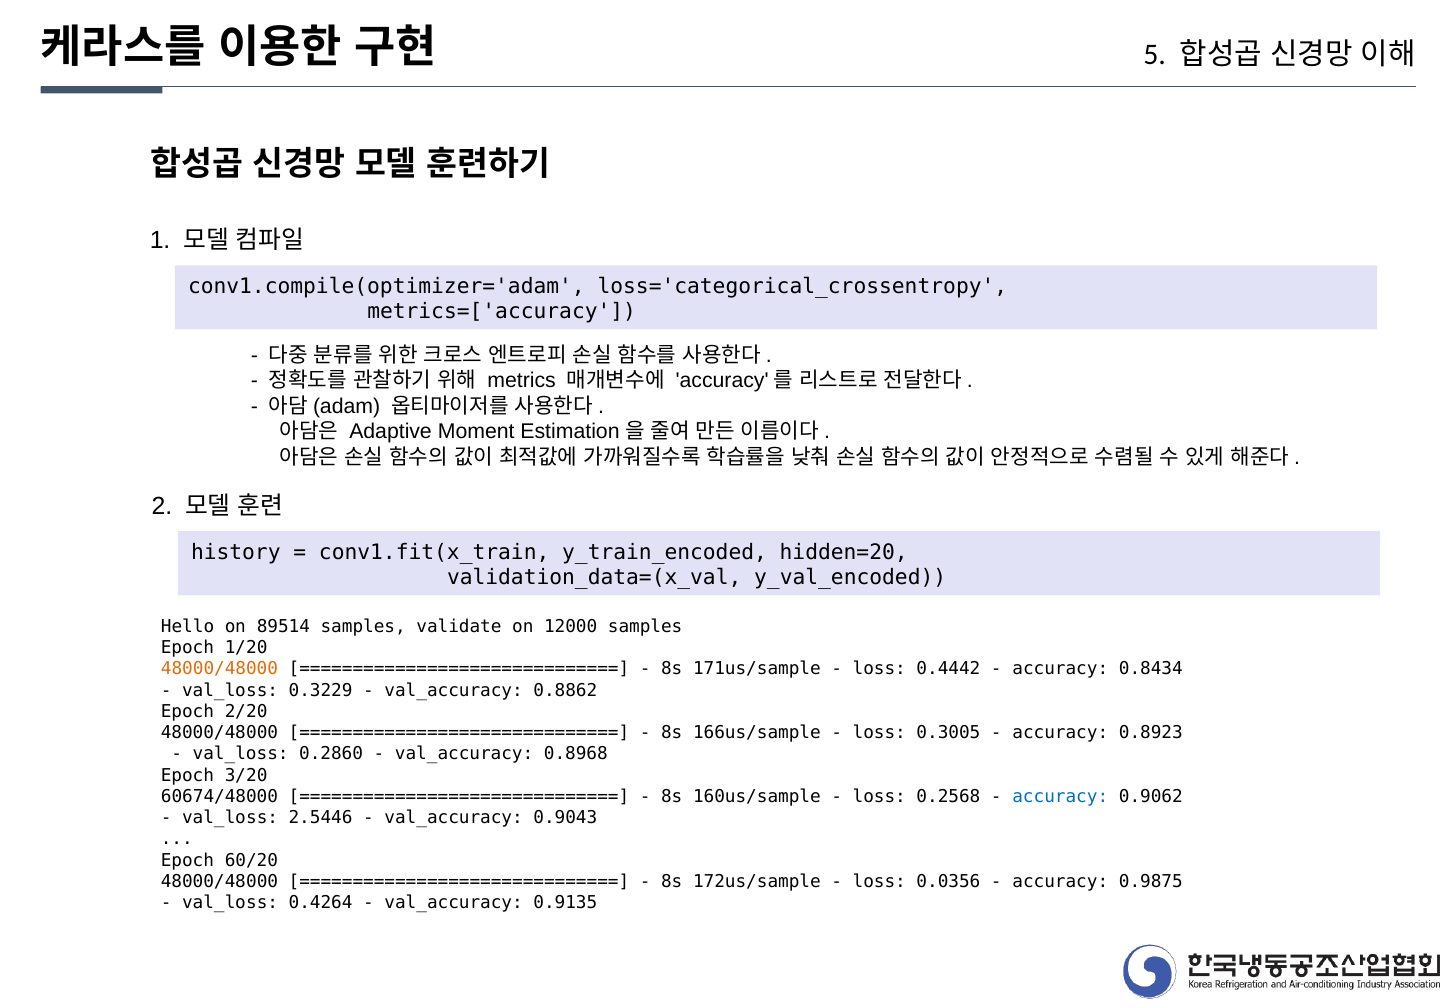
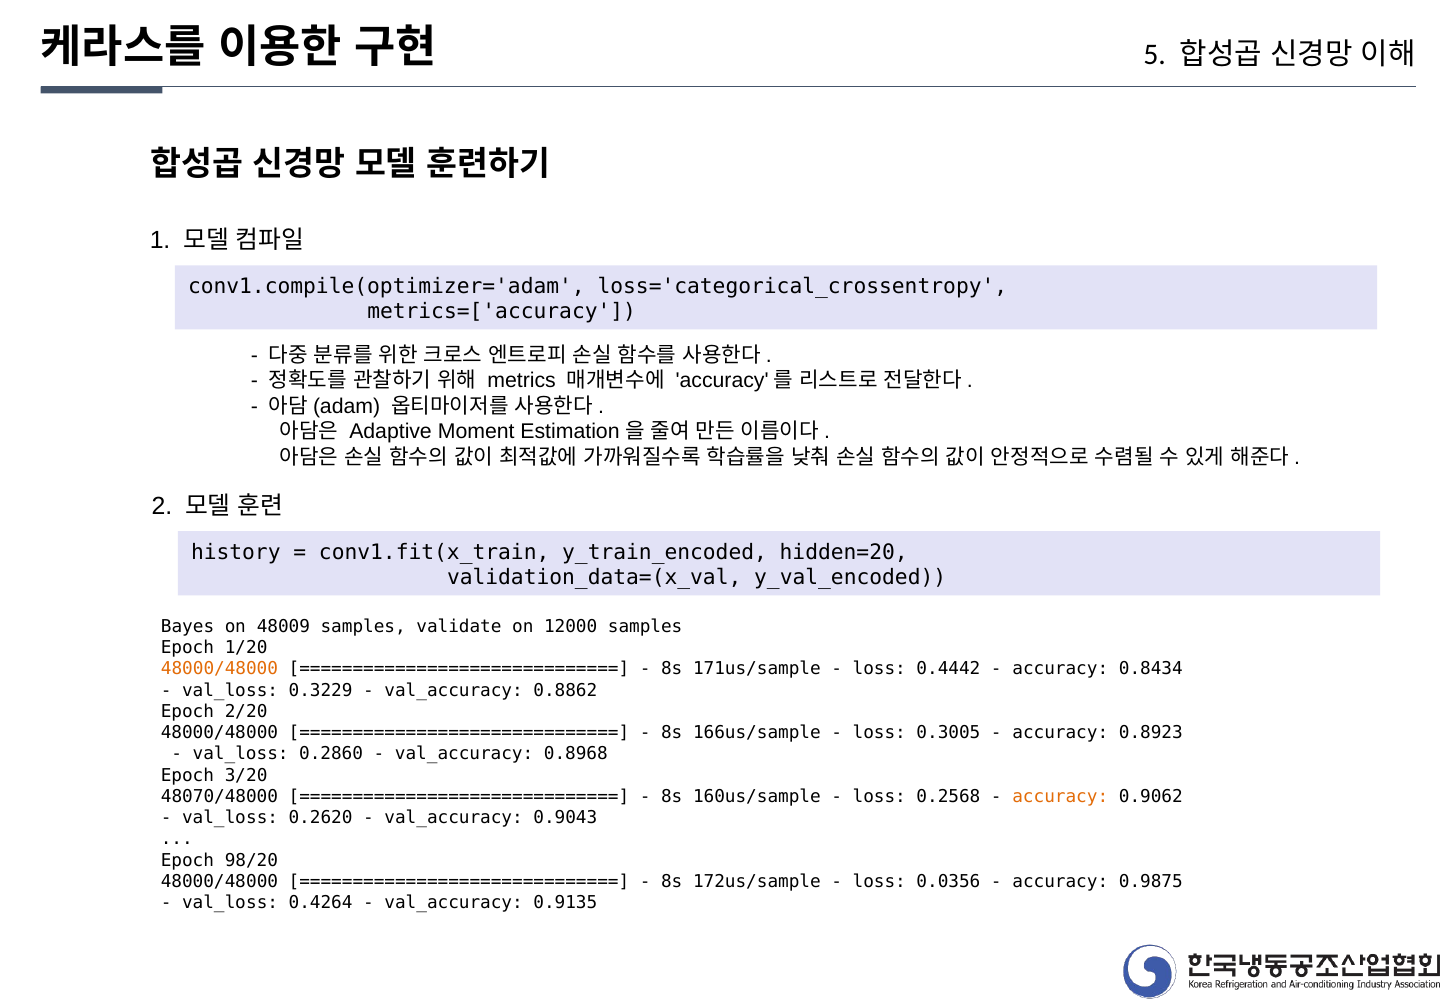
Hello: Hello -> Bayes (188, 626)
89514: 89514 -> 48009 (283, 626)
60674/48000: 60674/48000 -> 48070/48000 (219, 797)
accuracy colour: blue -> orange (1060, 797)
2.5446: 2.5446 -> 0.2620 (321, 818)
60/20: 60/20 -> 98/20 (251, 860)
